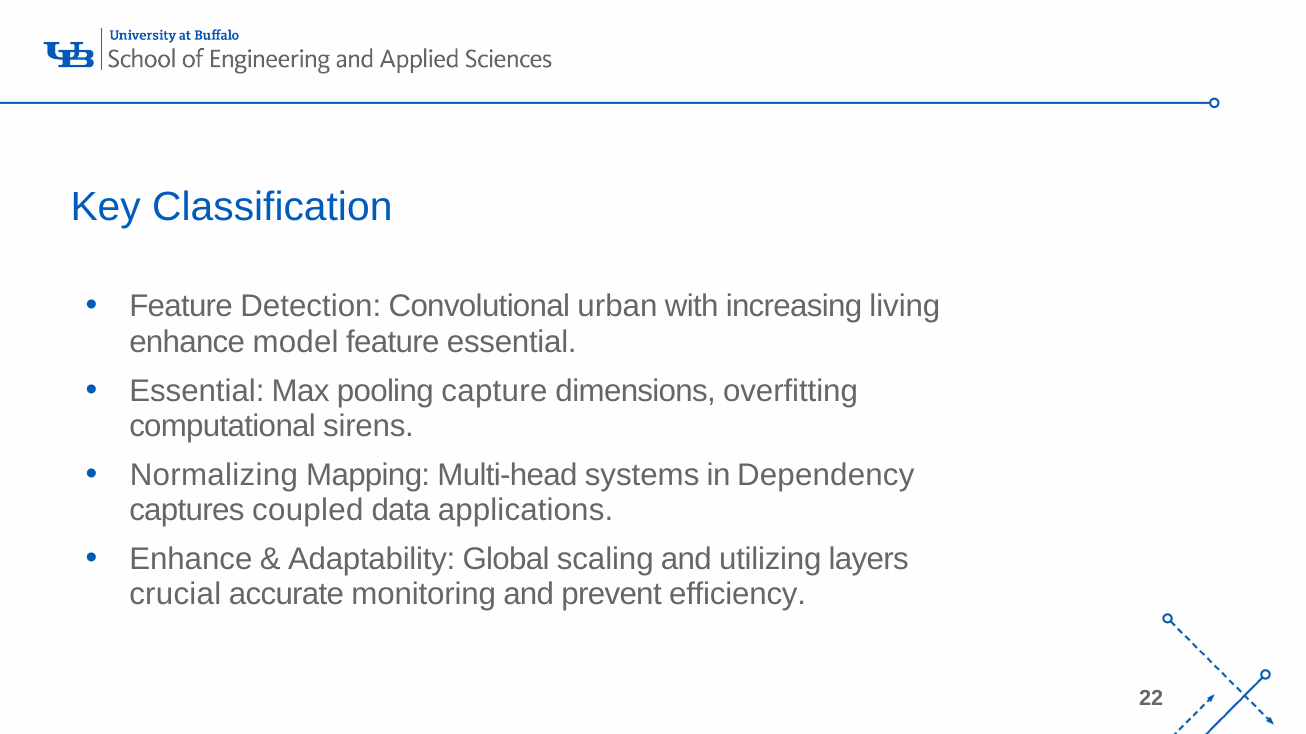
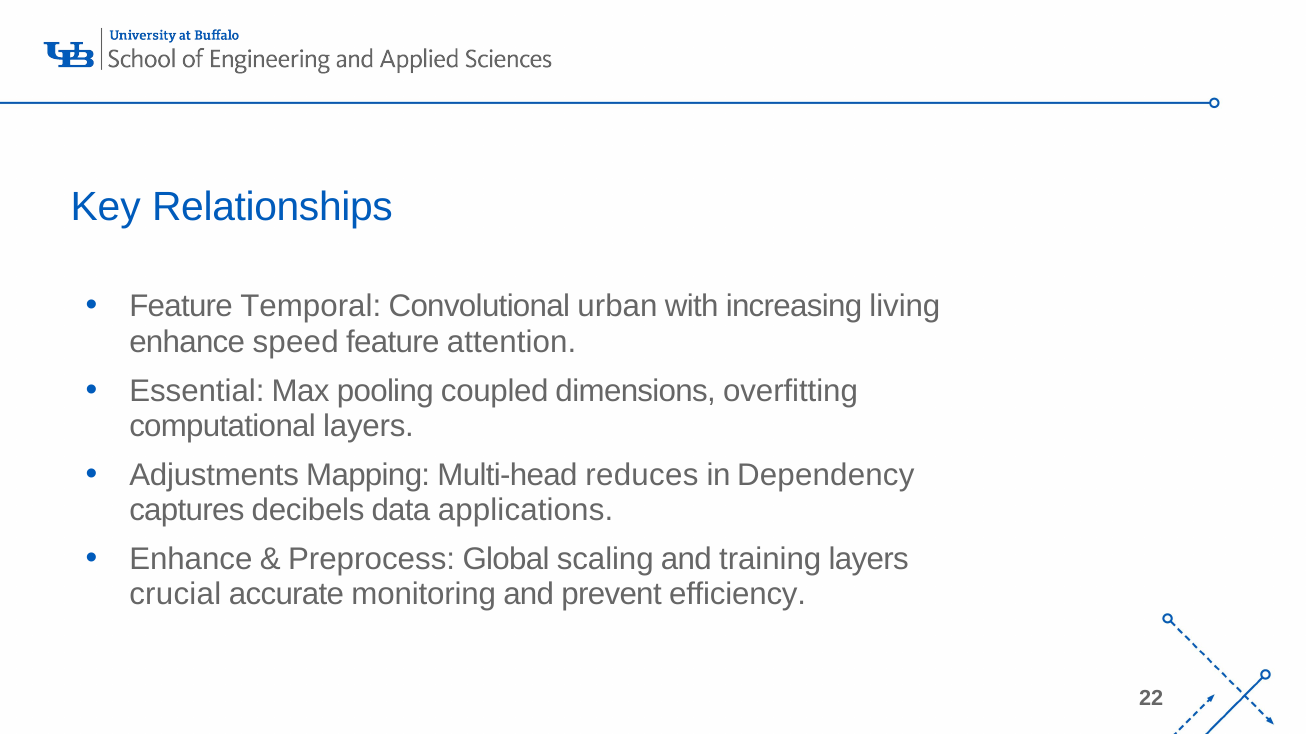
Classification: Classification -> Relationships (272, 207)
Detection: Detection -> Temporal (311, 307)
model: model -> speed (296, 342)
feature essential: essential -> attention (512, 342)
capture: capture -> coupled (495, 391)
computational sirens: sirens -> layers (368, 426)
Normalizing: Normalizing -> Adjustments (214, 475)
systems: systems -> reduces (642, 475)
coupled: coupled -> decibels (308, 511)
Adaptability: Adaptability -> Preprocess (372, 560)
utilizing: utilizing -> training (770, 560)
